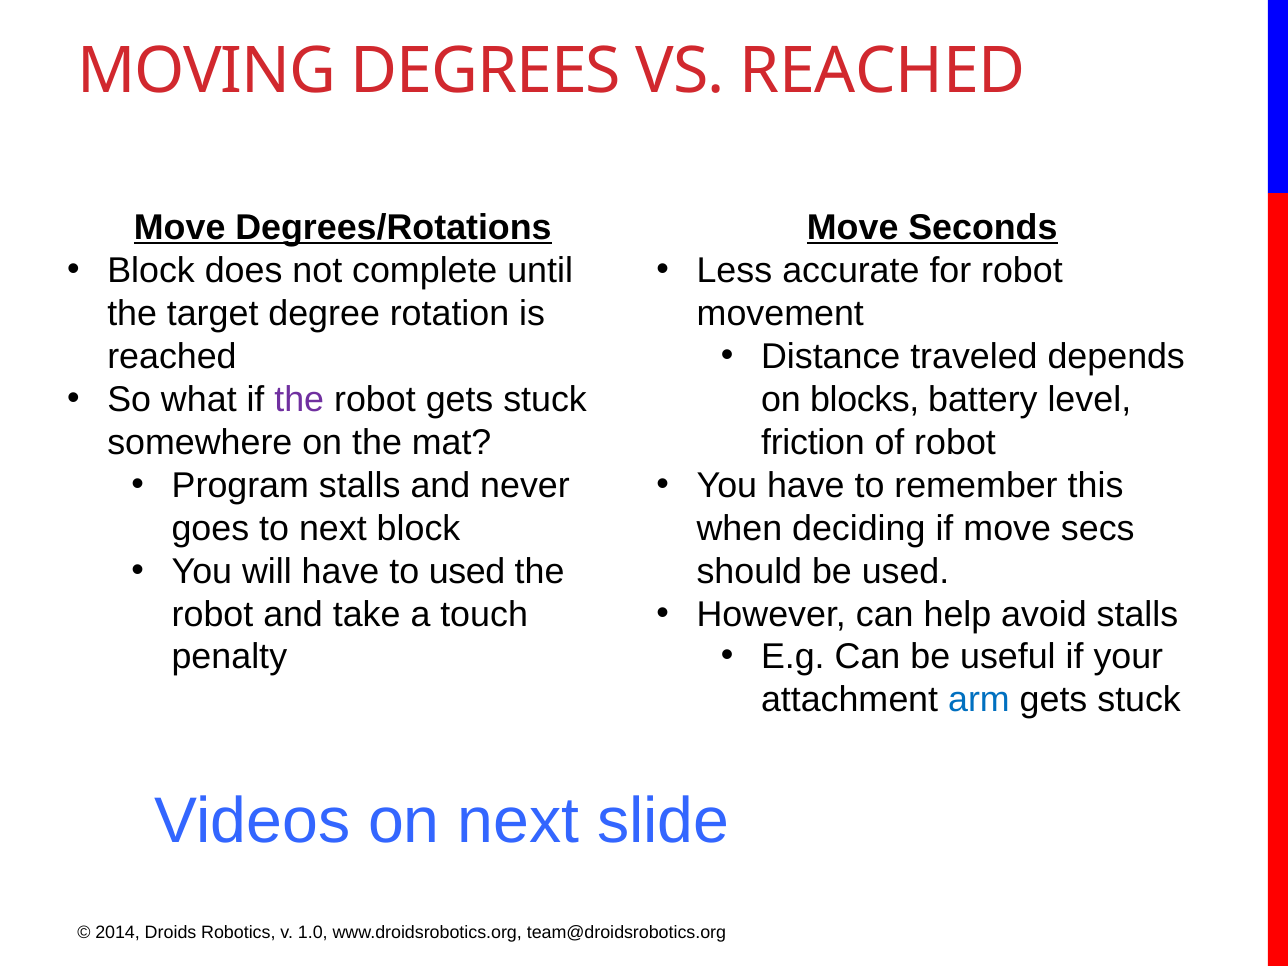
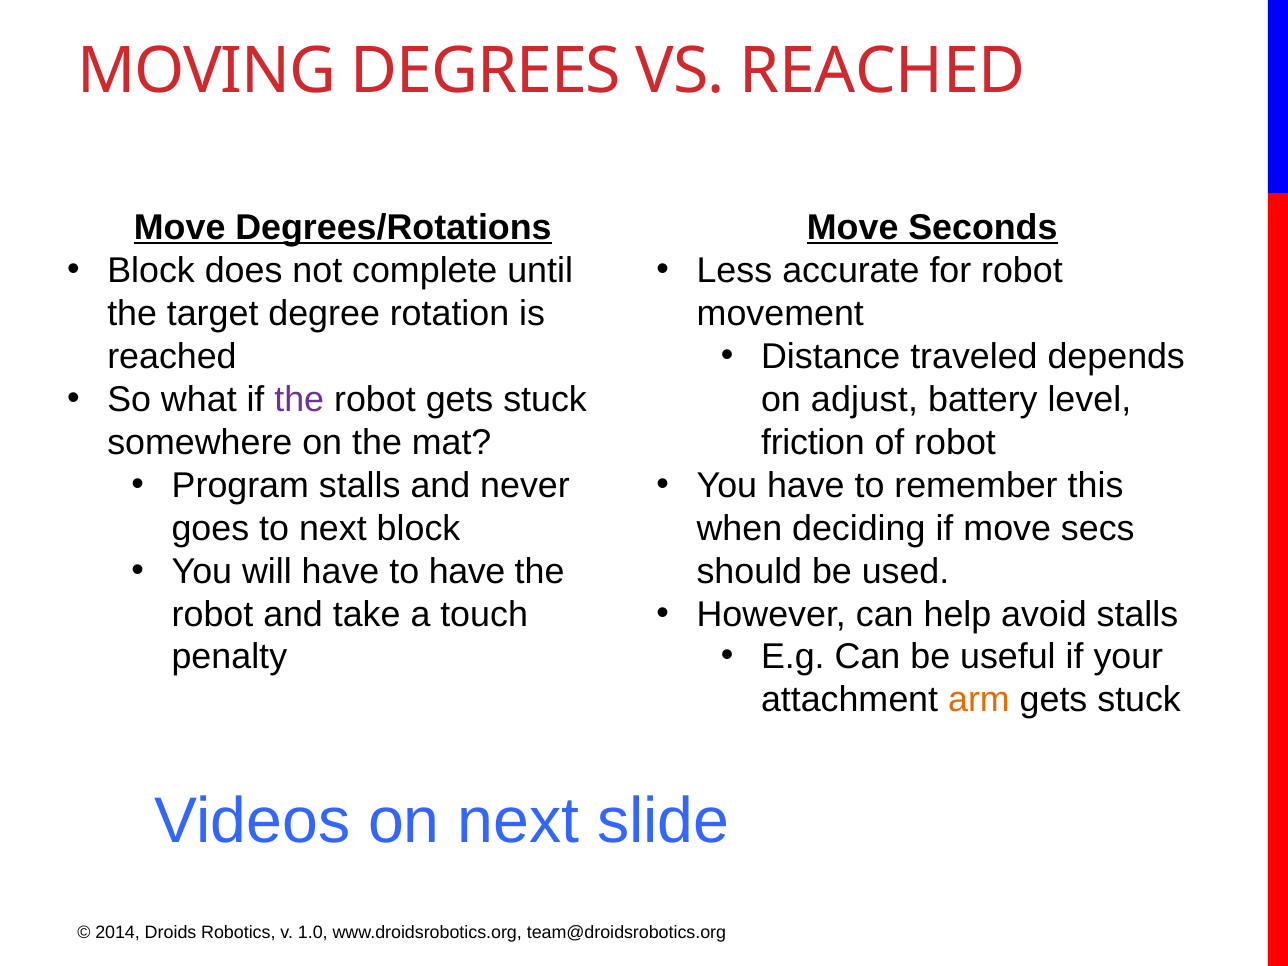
blocks: blocks -> adjust (864, 399)
to used: used -> have (467, 571)
arm colour: blue -> orange (979, 700)
